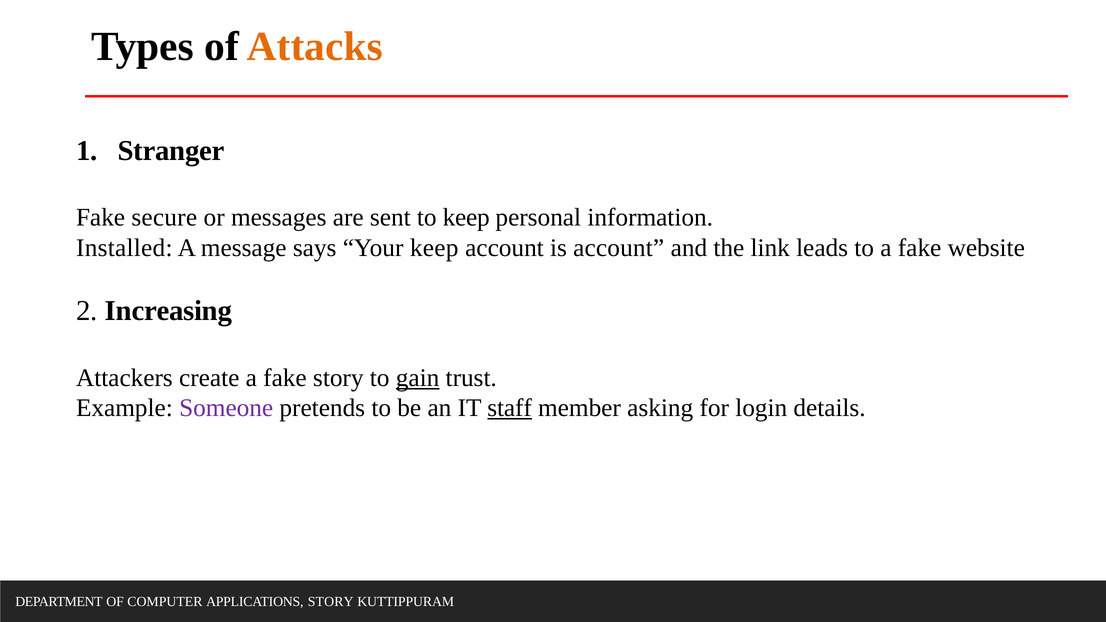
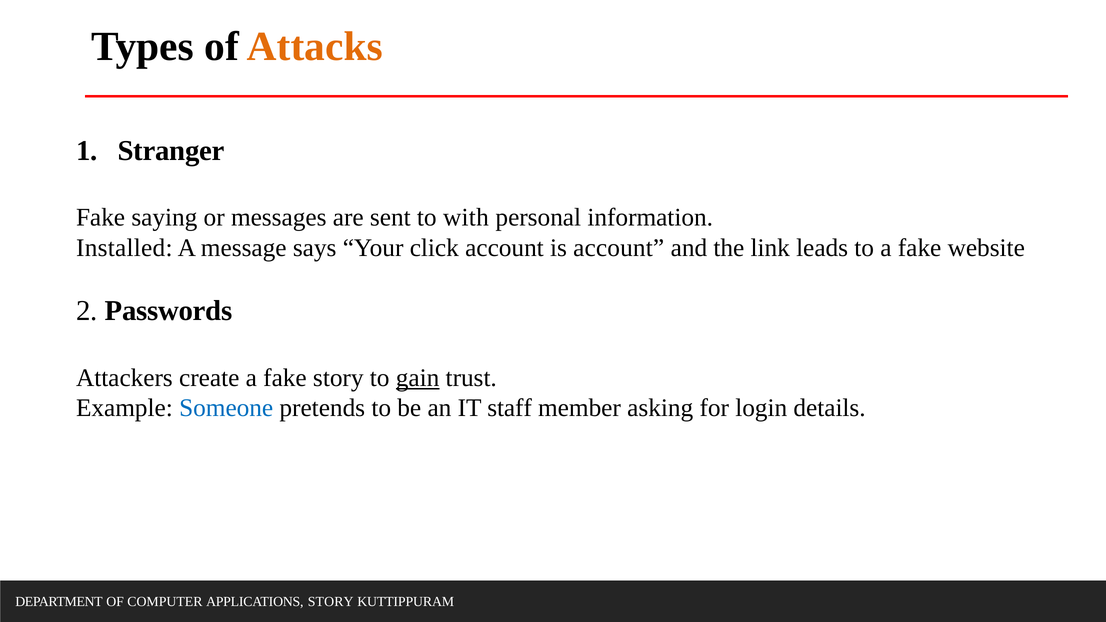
secure: secure -> saying (164, 217)
to keep: keep -> with (466, 217)
Your keep: keep -> click (434, 248)
Increasing: Increasing -> Passwords (169, 311)
Someone colour: purple -> blue (226, 408)
staff underline: present -> none (510, 408)
